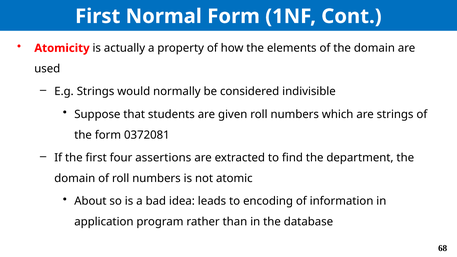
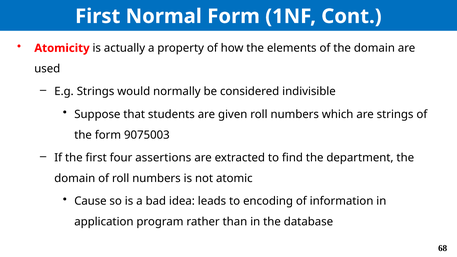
0372081: 0372081 -> 9075003 (147, 135)
About: About -> Cause (90, 201)
